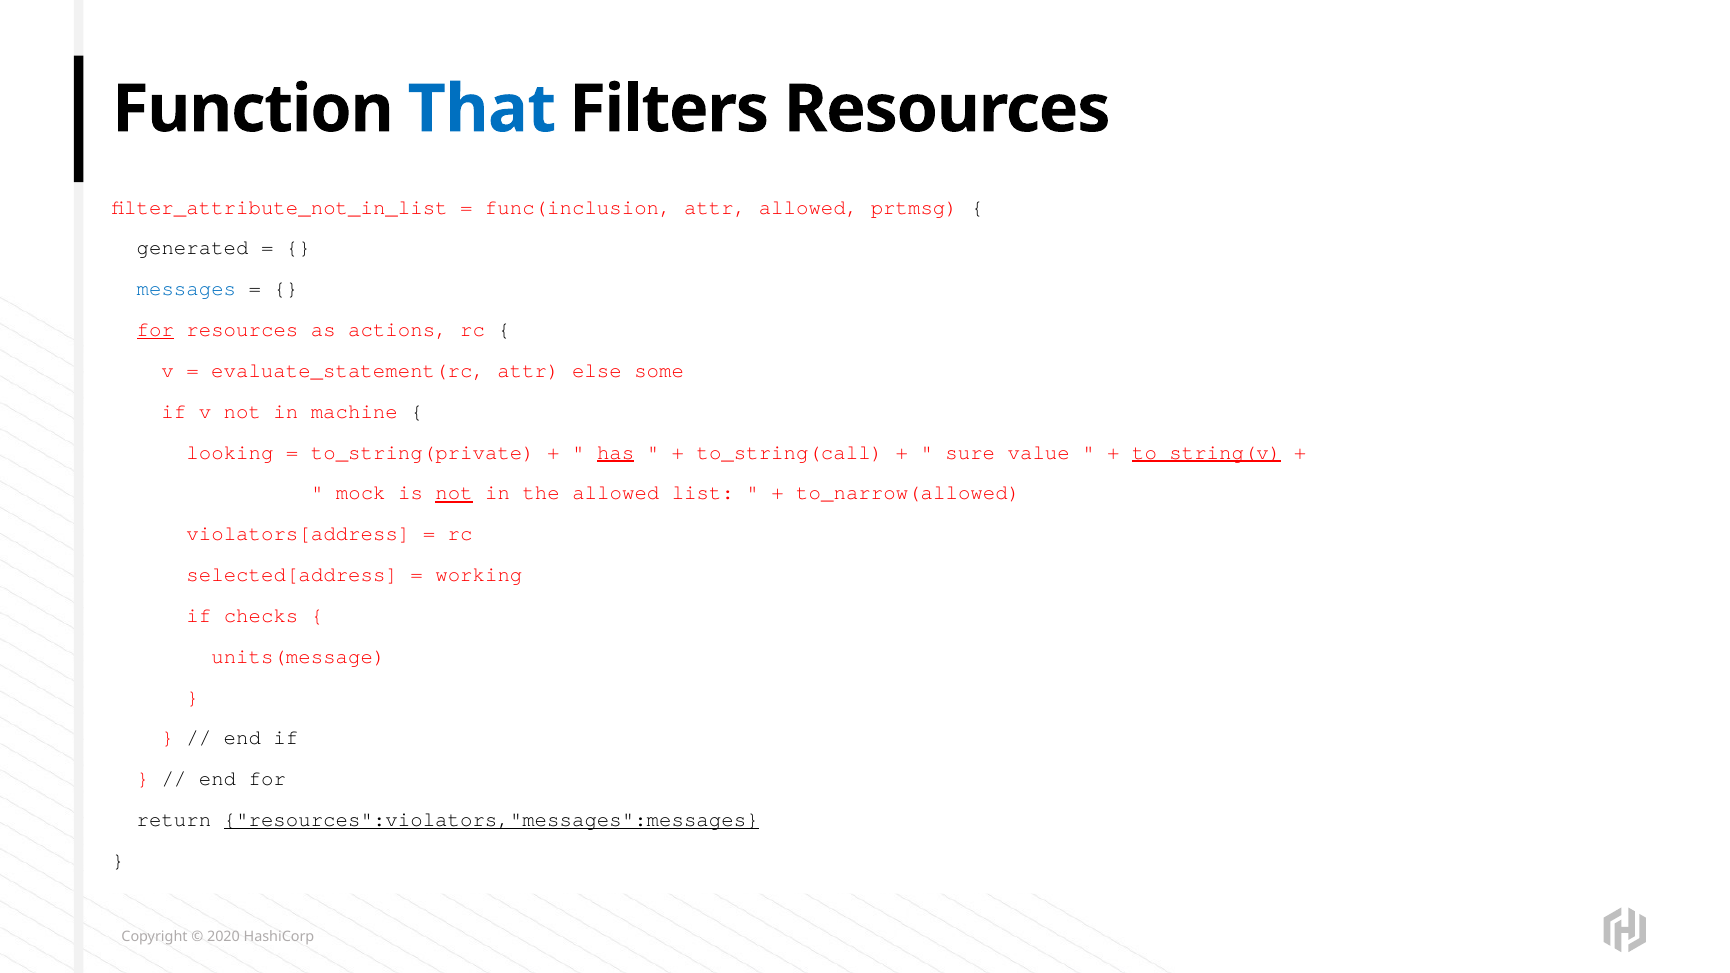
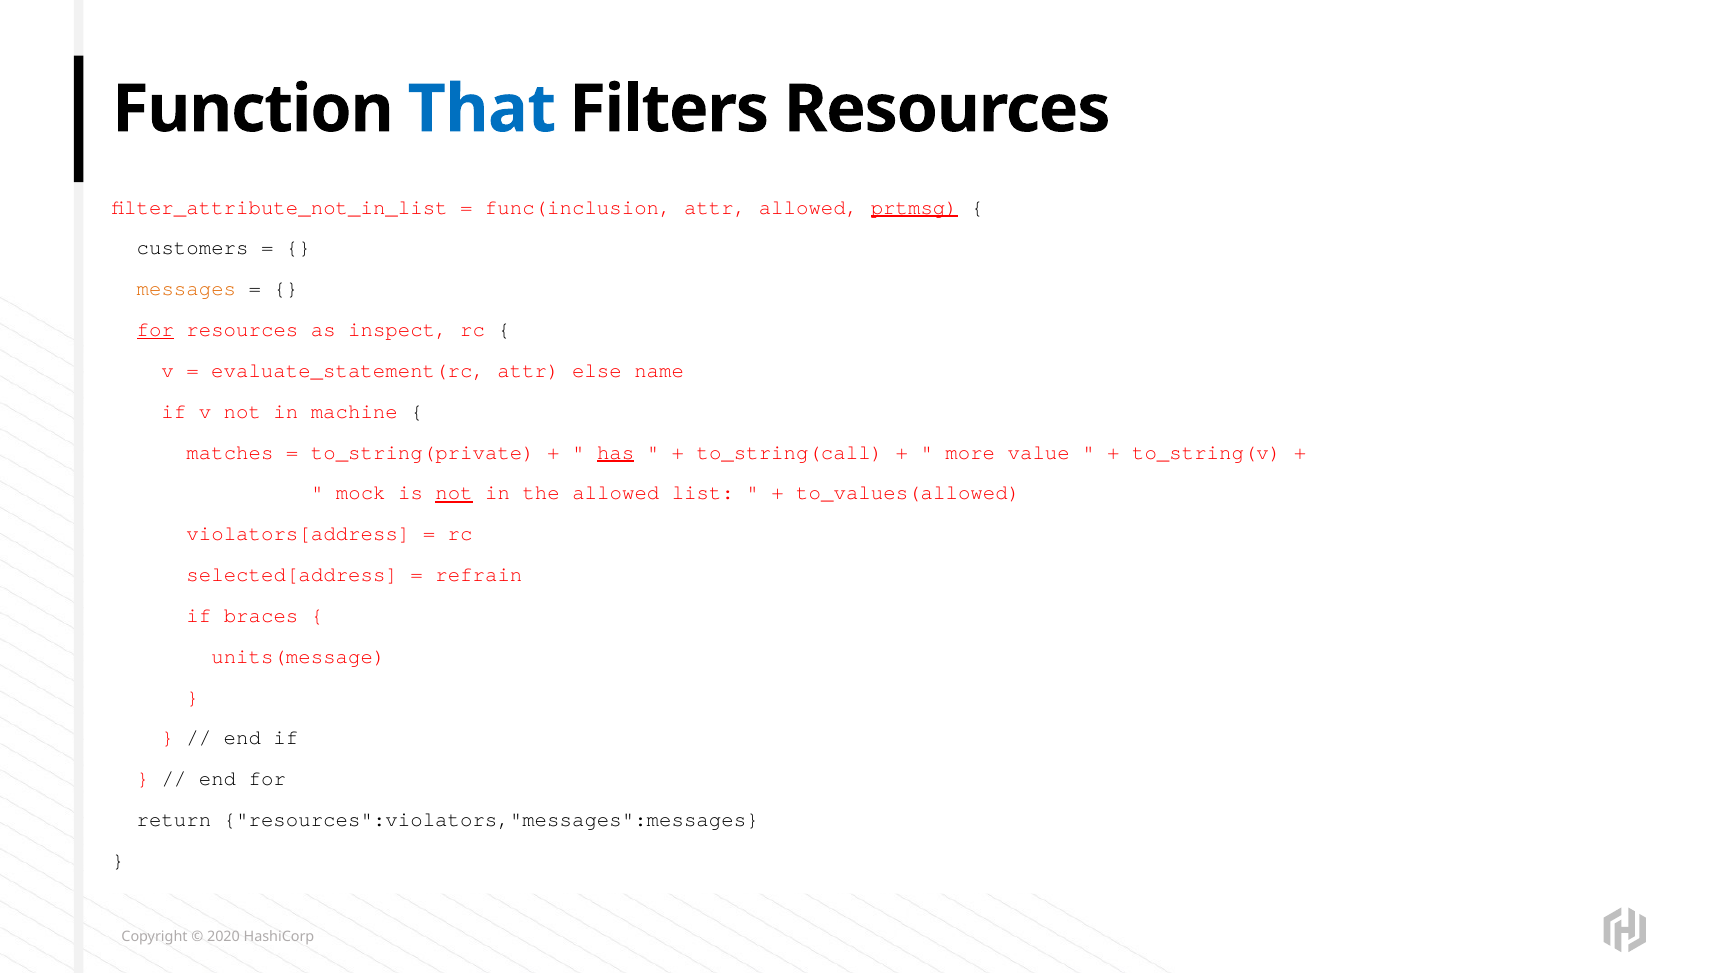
prtmsg underline: none -> present (914, 207)
generated: generated -> customers (193, 248)
messages colour: blue -> orange (186, 289)
actions: actions -> inspect (398, 330)
some: some -> name (659, 371)
looking: looking -> matches (230, 452)
sure: sure -> more (970, 452)
to_string(v underline: present -> none (1207, 452)
to_narrow(allowed: to_narrow(allowed -> to_values(allowed (908, 493)
working: working -> refrain (479, 575)
checks: checks -> braces (261, 616)
resources":violators,"messages":messages underline: present -> none (491, 820)
